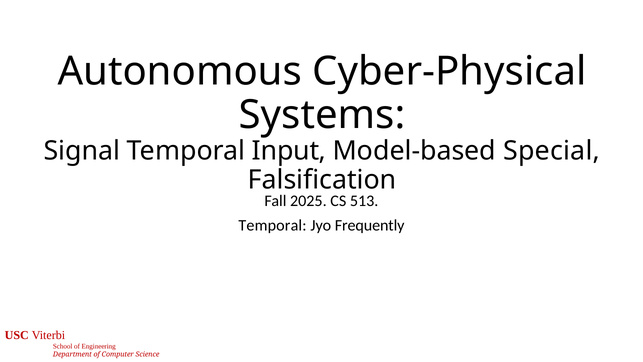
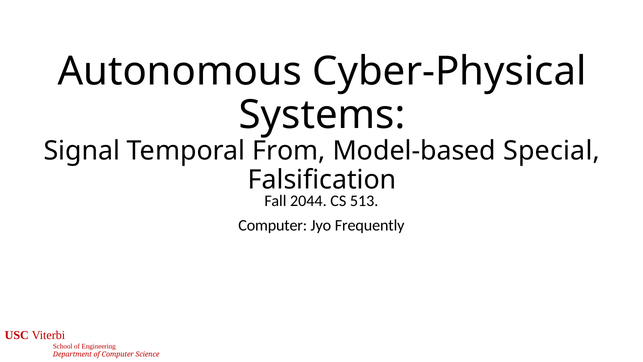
Input: Input -> From (289, 151)
2025: 2025 -> 2044 (308, 201)
Temporal: Temporal -> Computer (273, 225)
